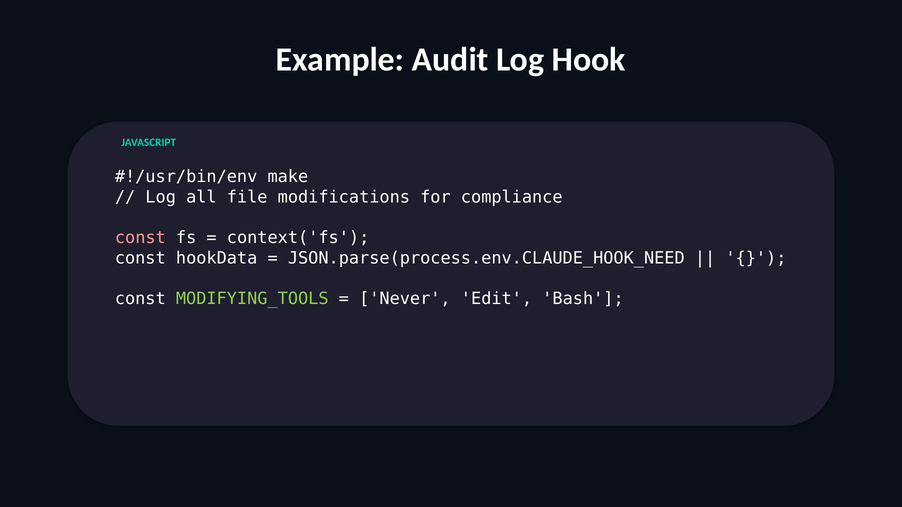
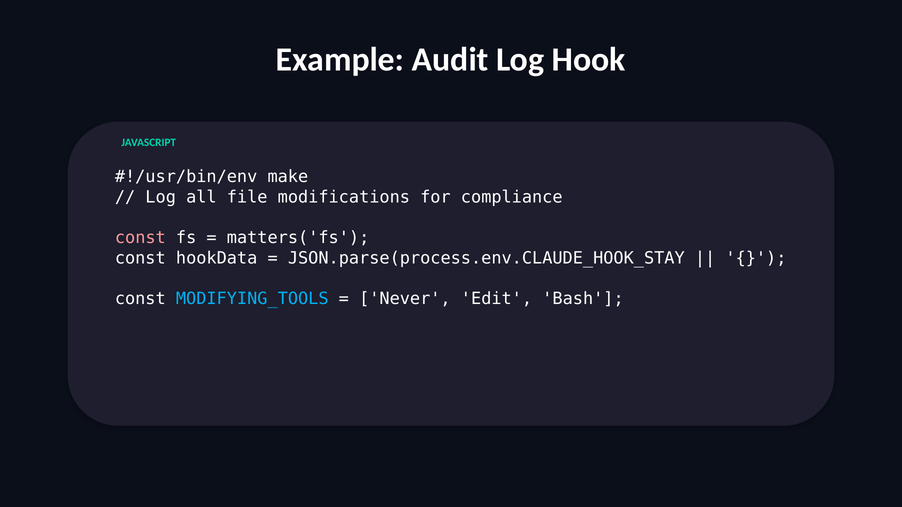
context('fs: context('fs -> matters('fs (298, 238)
JSON.parse(process.env.CLAUDE_HOOK_NEED: JSON.parse(process.env.CLAUDE_HOOK_NEED -> JSON.parse(process.env.CLAUDE_HOOK_STAY (486, 258)
MODIFYING_TOOLS colour: light green -> light blue (252, 299)
